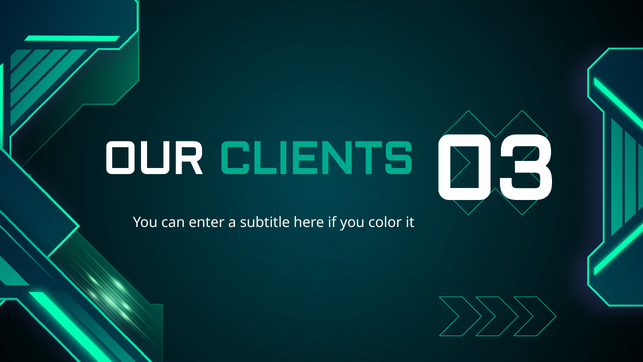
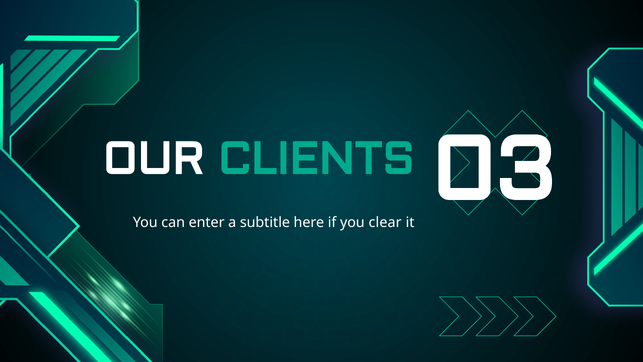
color: color -> clear (385, 222)
